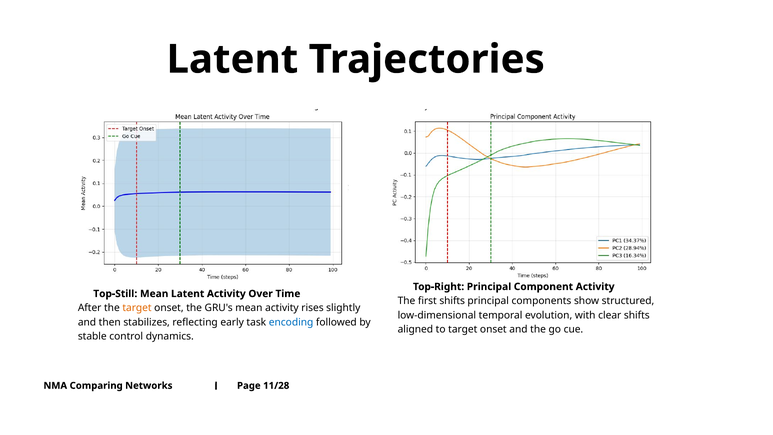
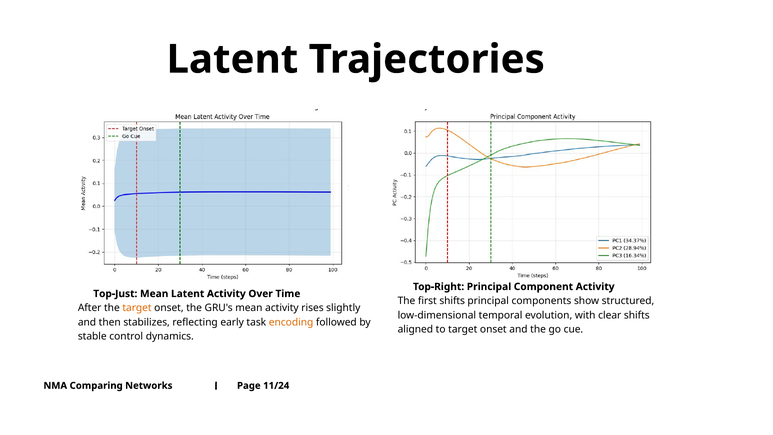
Top-Still: Top-Still -> Top-Just (115, 294)
encoding colour: blue -> orange (291, 322)
11/28: 11/28 -> 11/24 (276, 385)
